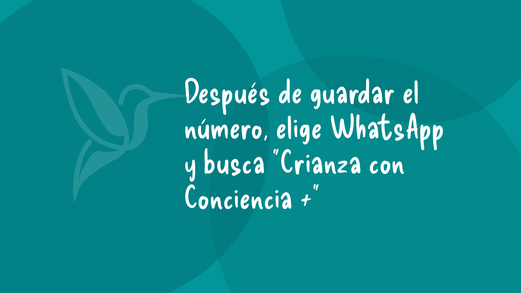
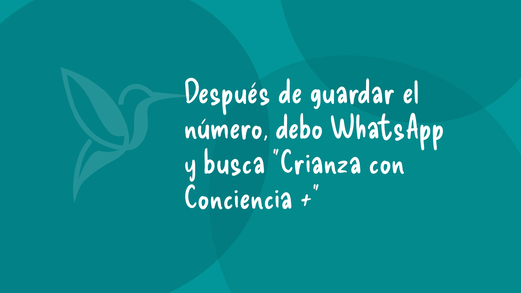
elige: elige -> debo (299, 128)
